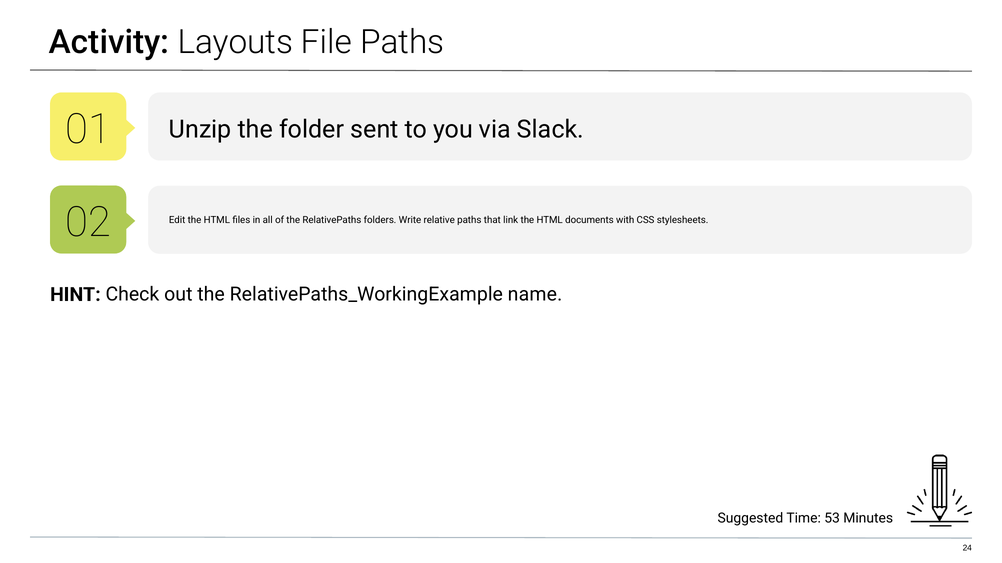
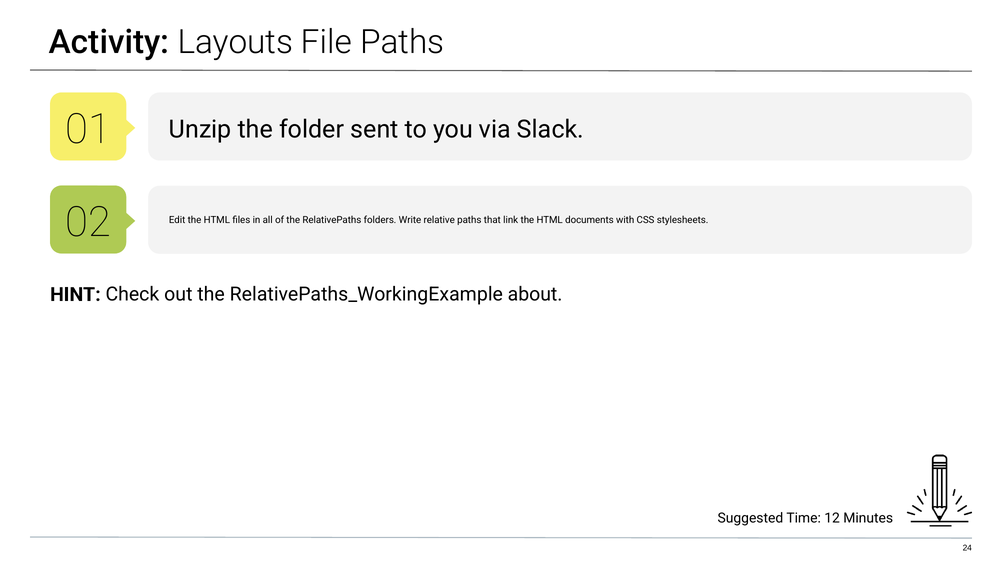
name: name -> about (535, 295)
53: 53 -> 12 (832, 519)
